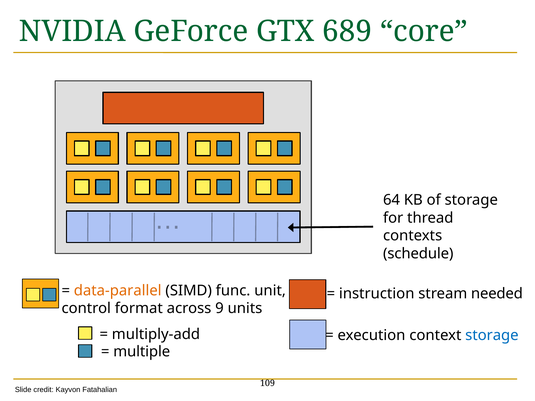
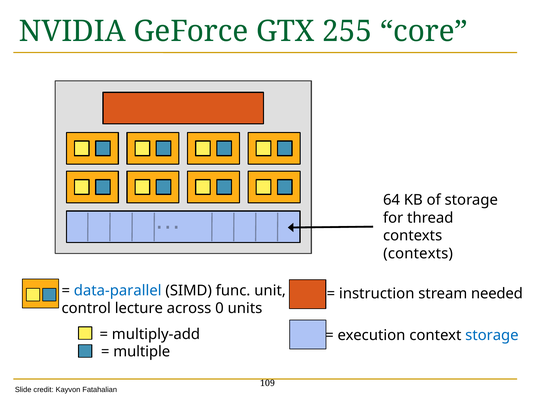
689: 689 -> 255 (347, 31)
schedule: schedule -> contexts (418, 254)
data-parallel colour: orange -> blue (118, 291)
format: format -> lecture (139, 309)
9: 9 -> 0 (219, 309)
